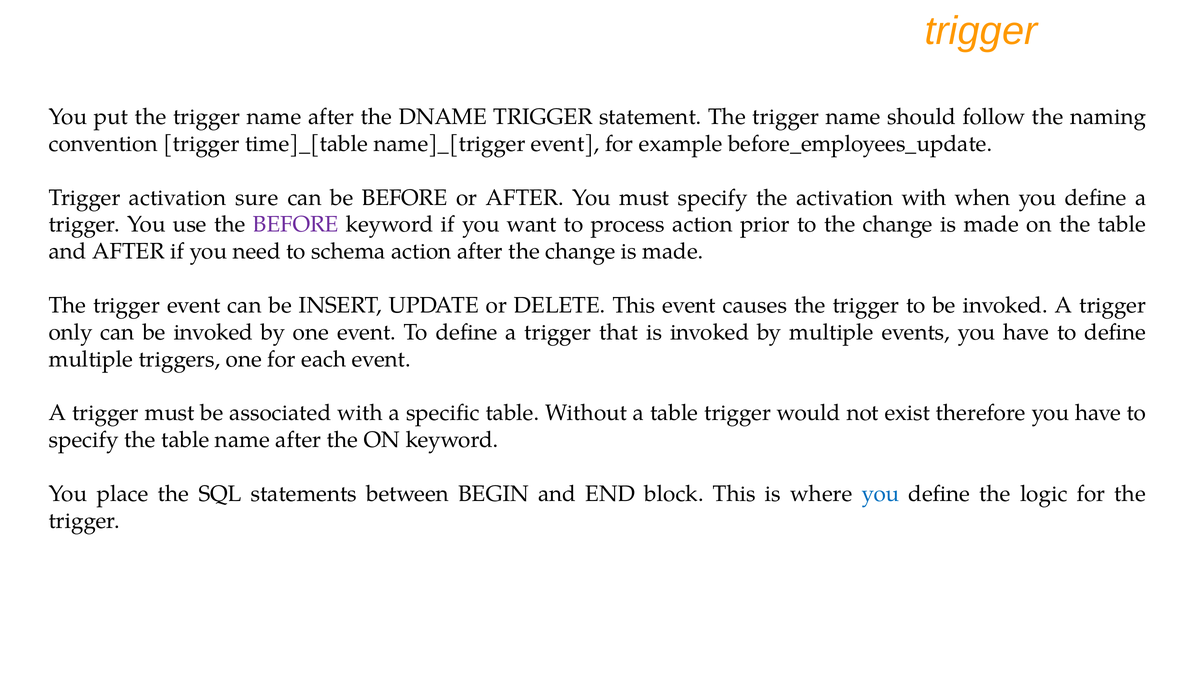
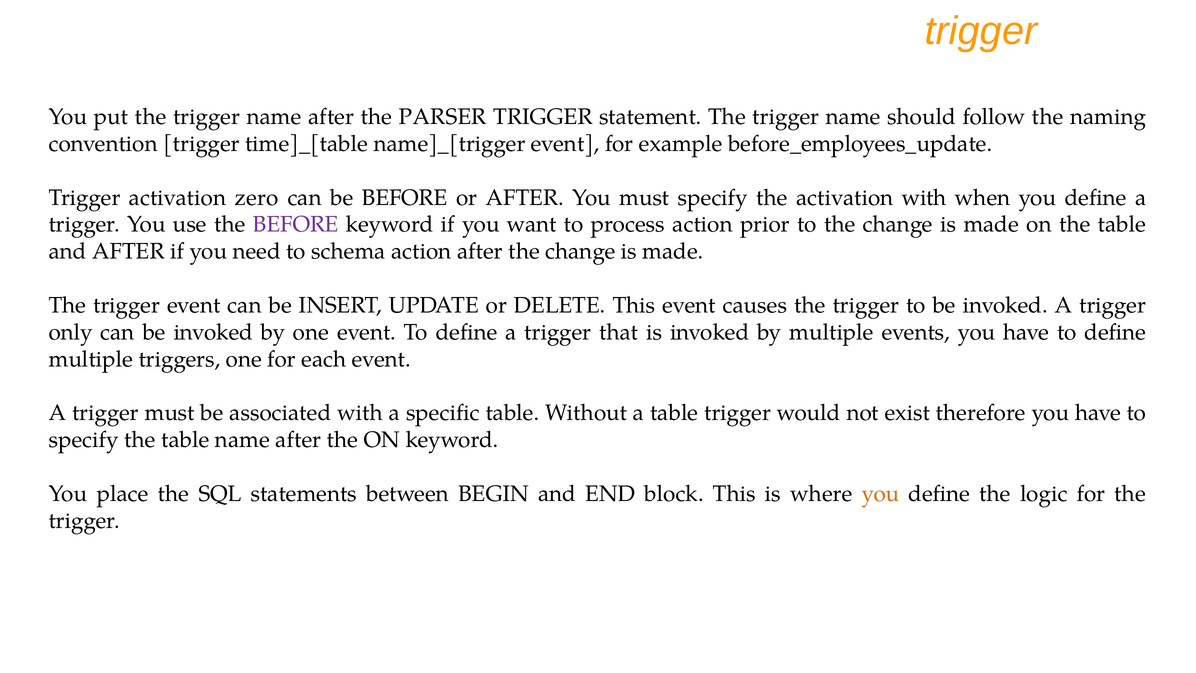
DNAME: DNAME -> PARSER (443, 117)
sure: sure -> zero (257, 198)
you colour: blue -> orange (880, 494)
